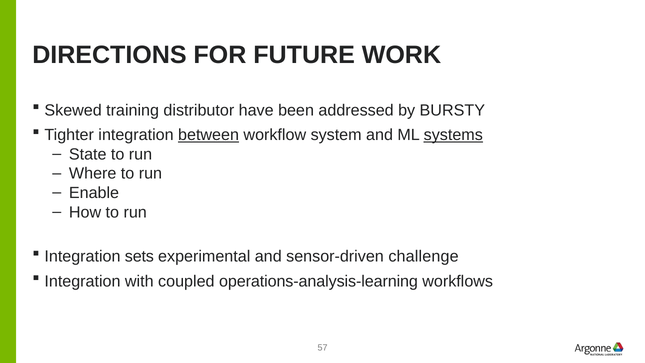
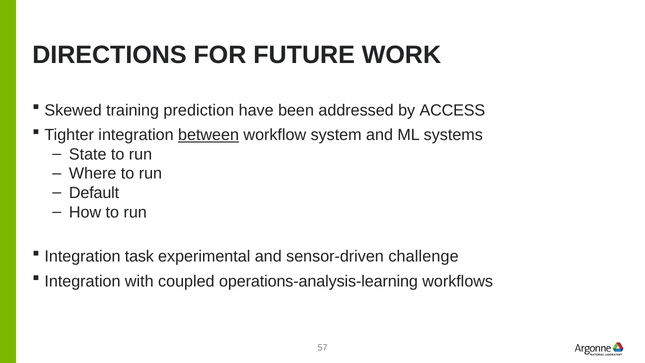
distributor: distributor -> prediction (199, 110)
BURSTY: BURSTY -> ACCESS (452, 110)
systems underline: present -> none (453, 135)
Enable: Enable -> Default (94, 193)
sets: sets -> task (139, 256)
